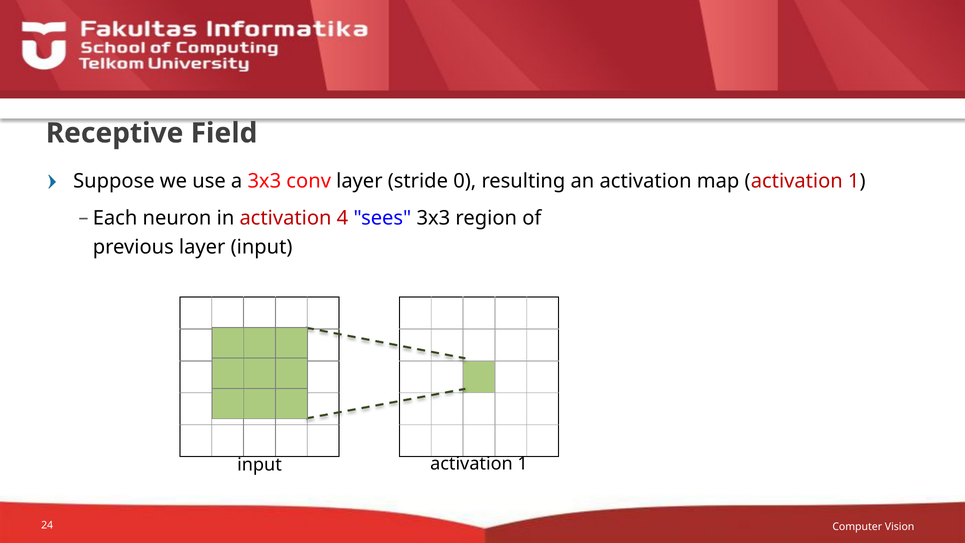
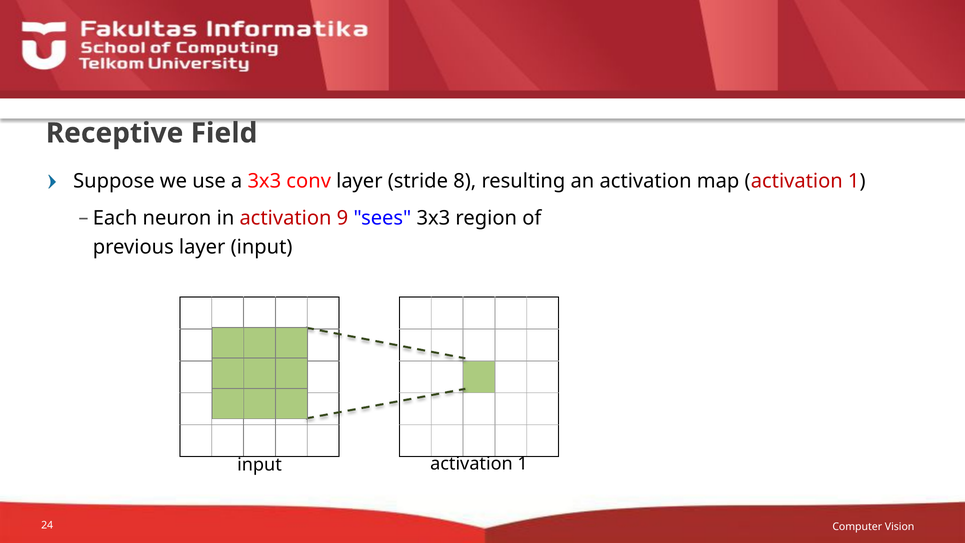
0: 0 -> 8 (465, 181)
4: 4 -> 9 (342, 218)
